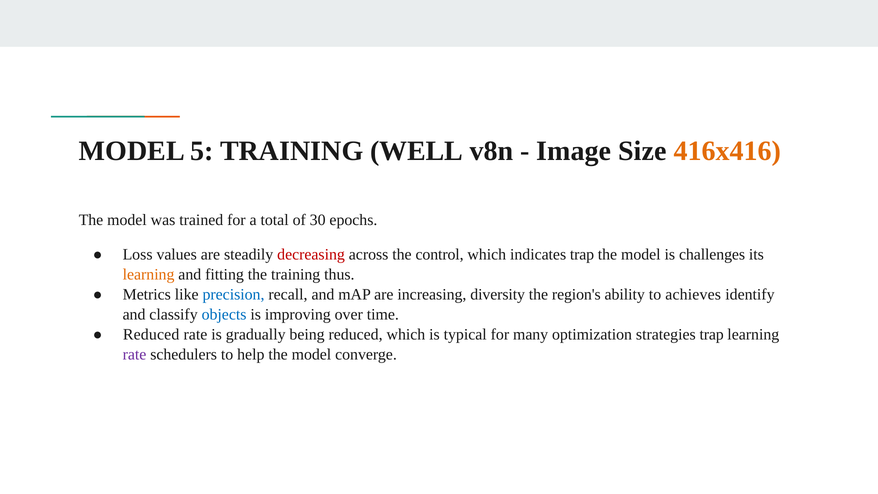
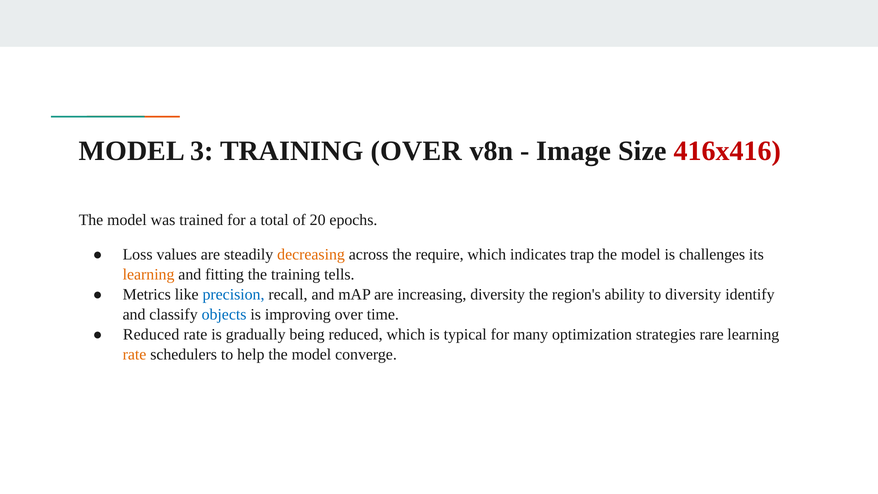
5: 5 -> 3 (202, 151)
TRAINING WELL: WELL -> OVER (416, 151)
416x416 colour: orange -> red (727, 151)
30: 30 -> 20 (318, 220)
decreasing colour: red -> orange (311, 254)
control: control -> require (440, 254)
thus: thus -> tells (339, 274)
to achieves: achieves -> diversity (693, 294)
strategies trap: trap -> rare (712, 334)
rate colour: purple -> orange (135, 355)
